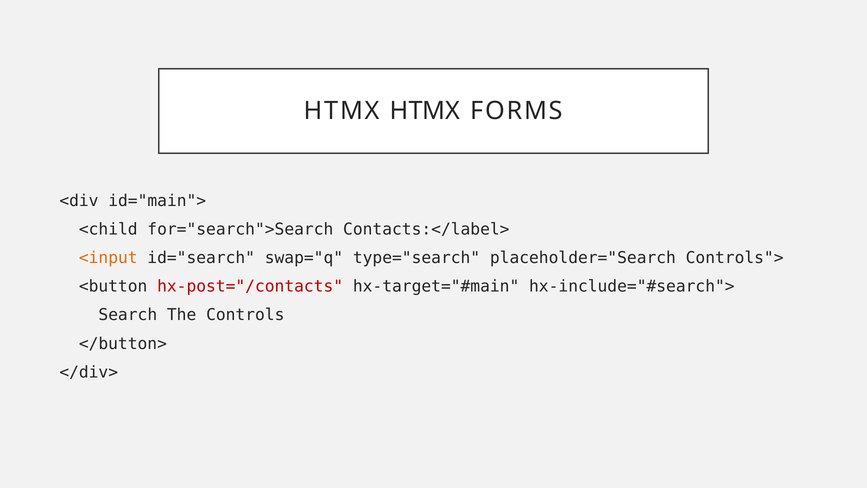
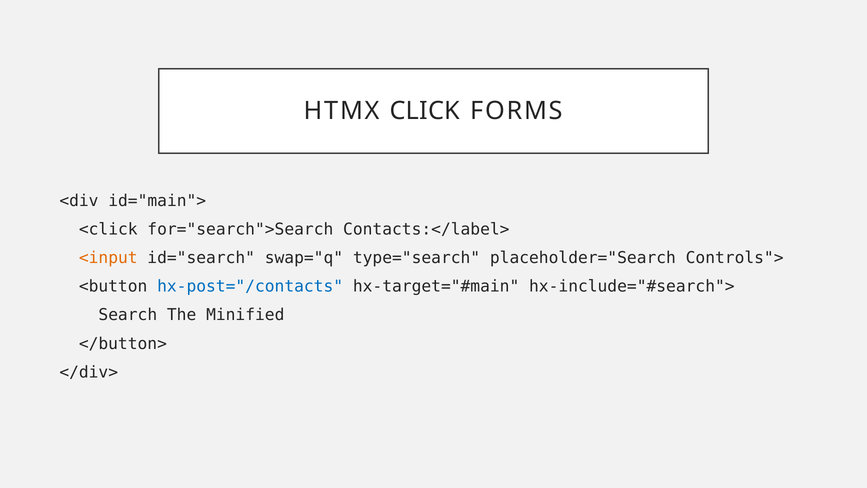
HTMX HTMX: HTMX -> CLICK (425, 111)
<child: <child -> <click (108, 229)
hx-post="/contacts colour: red -> blue (250, 286)
Controls: Controls -> Minified (245, 315)
